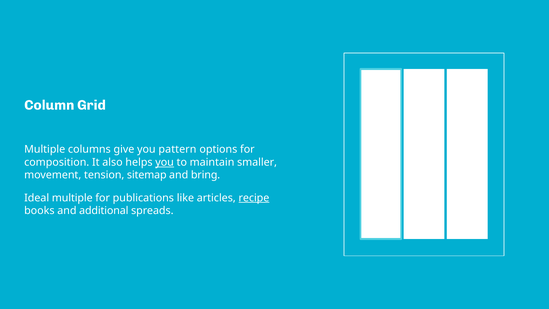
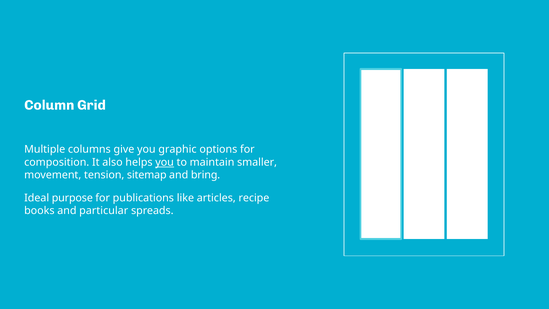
pattern: pattern -> graphic (177, 149)
Ideal multiple: multiple -> purpose (72, 198)
recipe underline: present -> none (254, 198)
additional: additional -> particular (104, 211)
